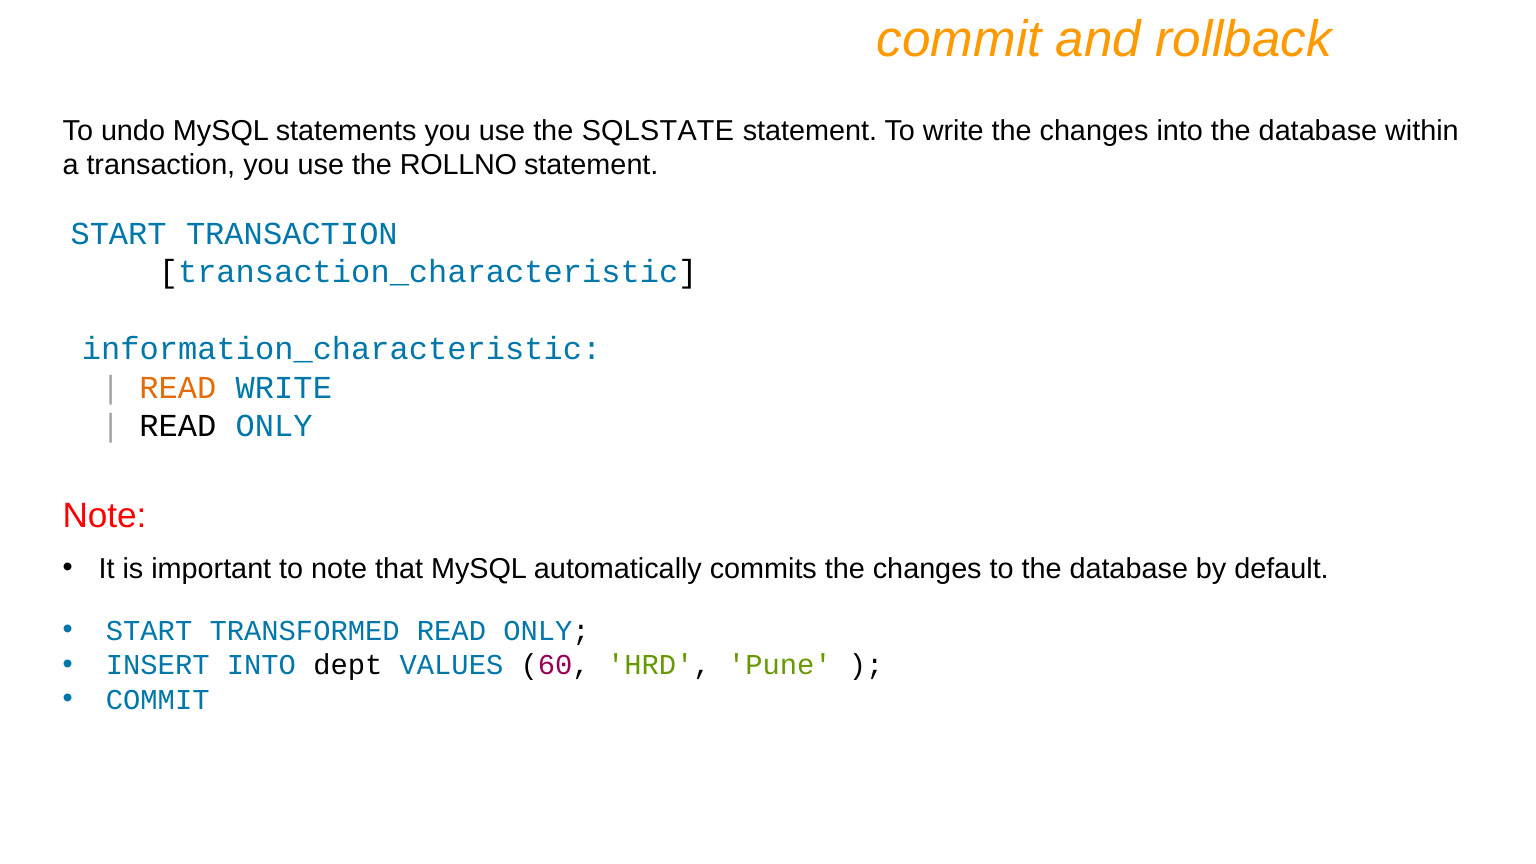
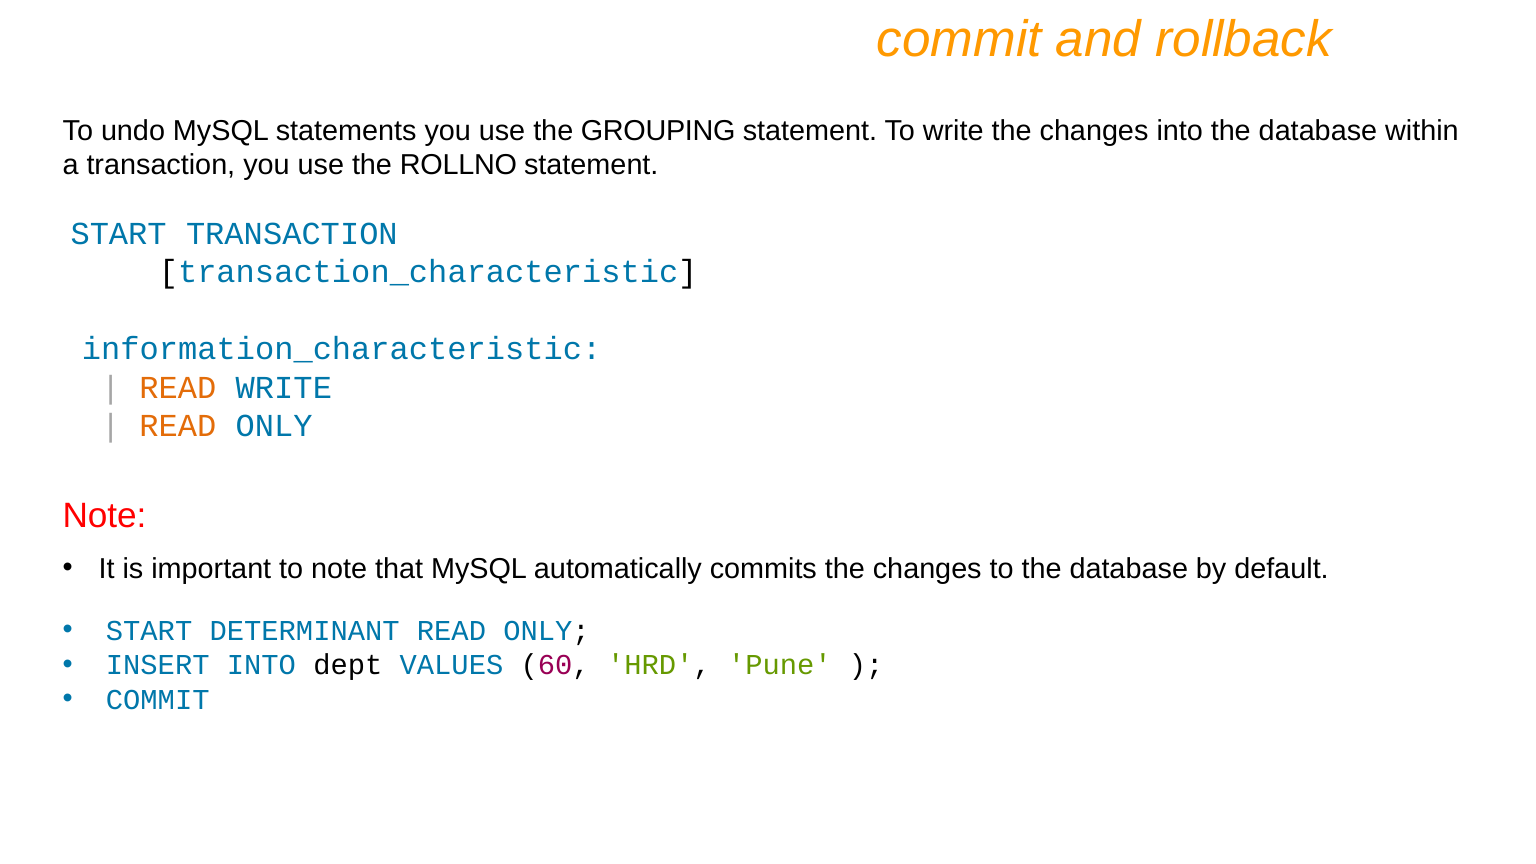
SQLSTATE: SQLSTATE -> GROUPING (658, 131)
READ colour: black -> orange (178, 426)
TRANSFORMED: TRANSFORMED -> DETERMINANT (305, 631)
